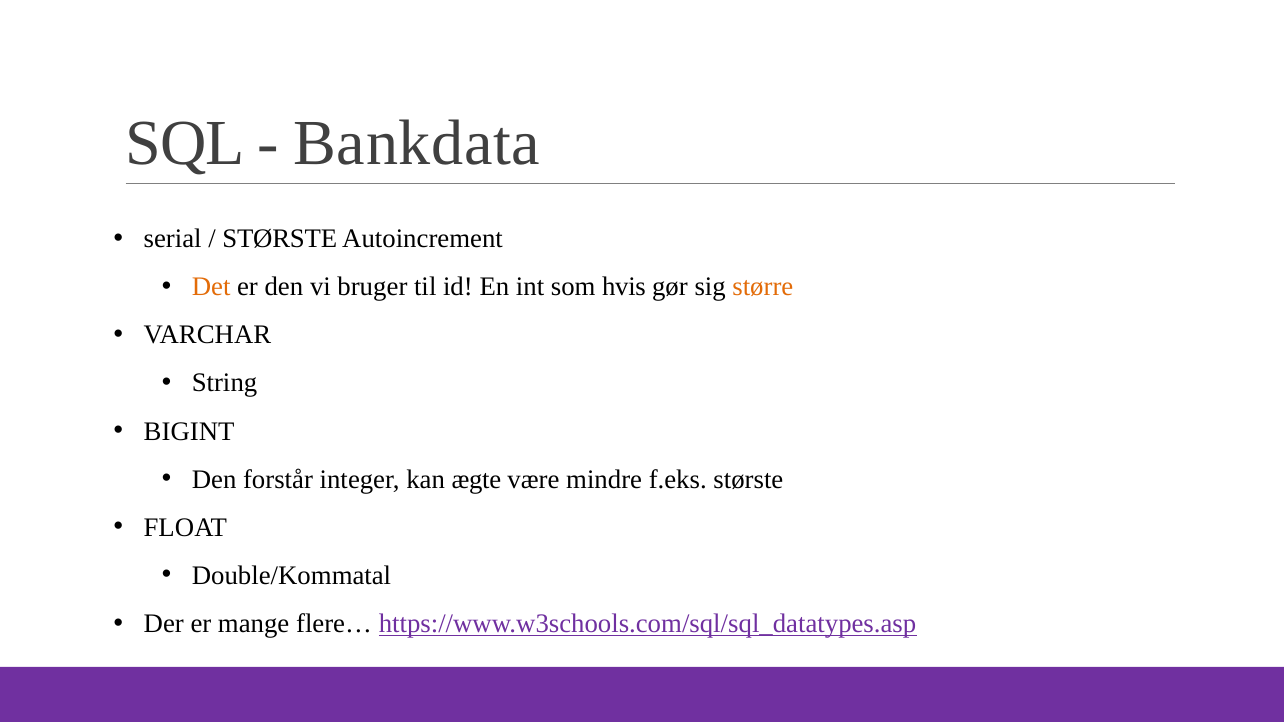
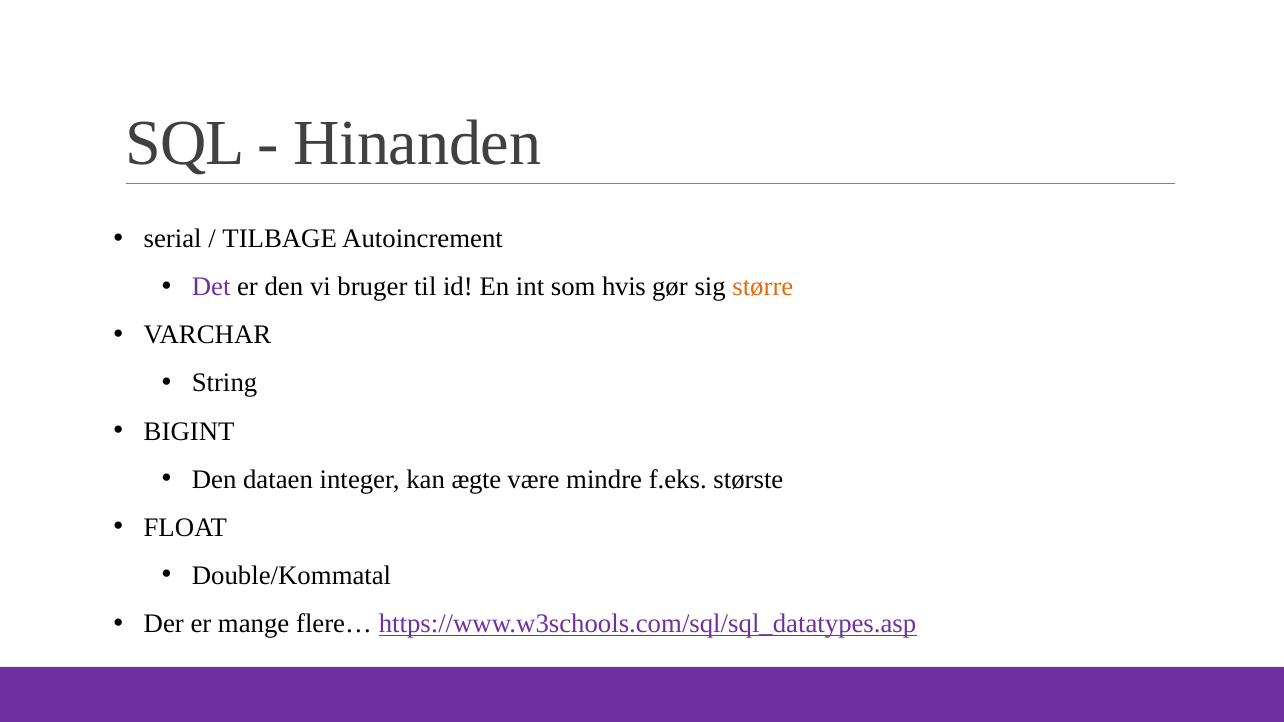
Bankdata: Bankdata -> Hinanden (417, 144)
STØRSTE: STØRSTE -> TILBAGE (280, 239)
Det colour: orange -> purple (211, 287)
forstår: forstår -> dataen (278, 480)
